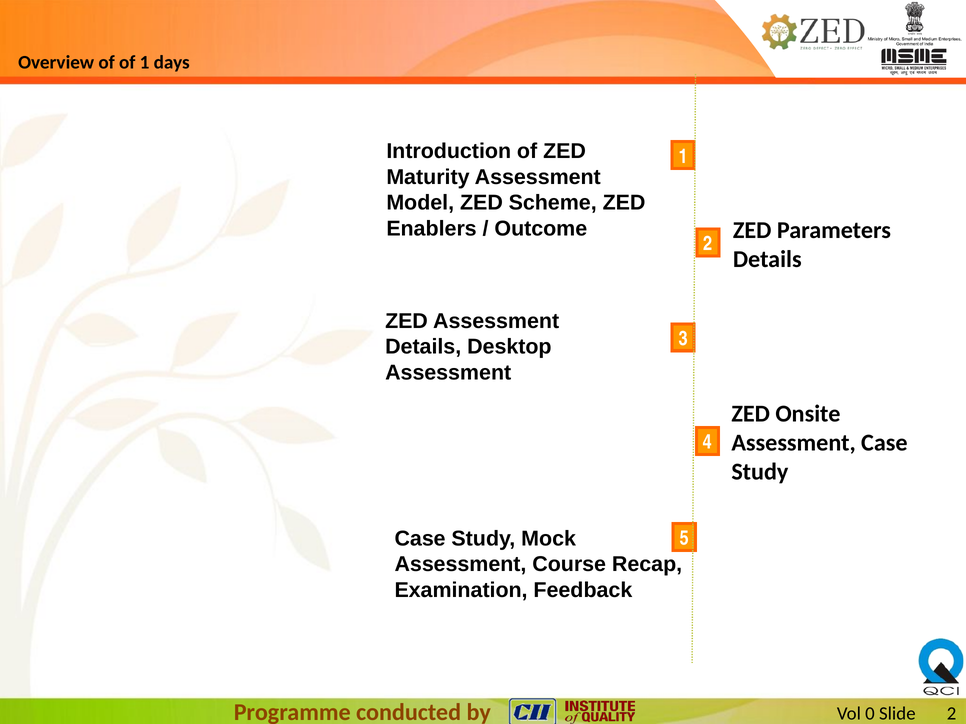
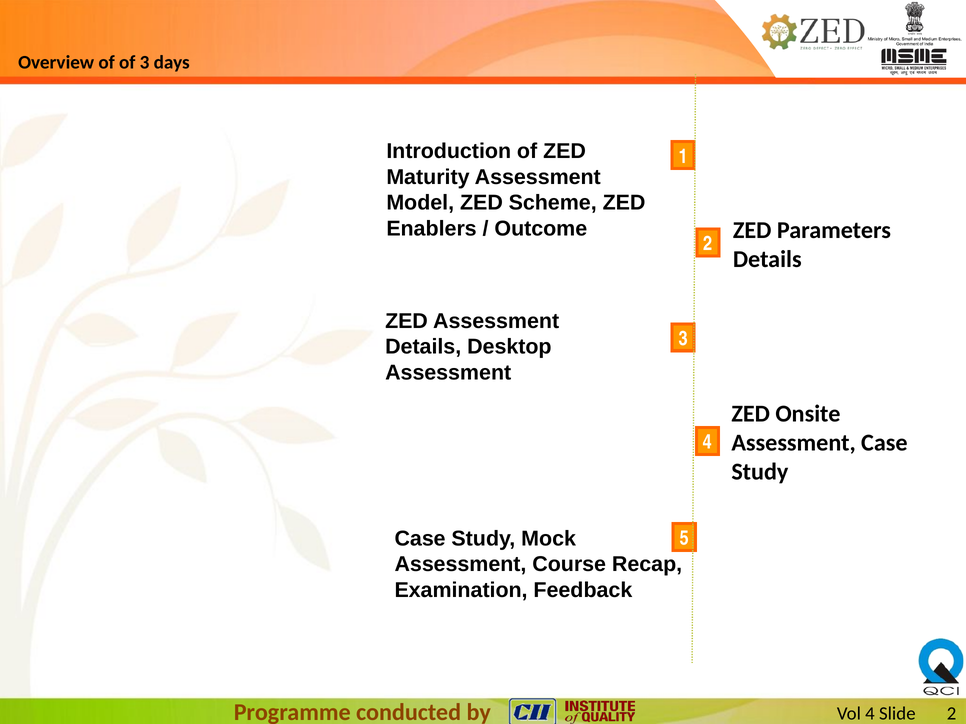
of 1: 1 -> 3 (145, 63)
0: 0 -> 4 (870, 714)
